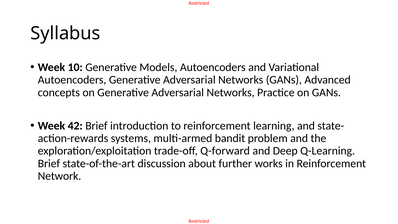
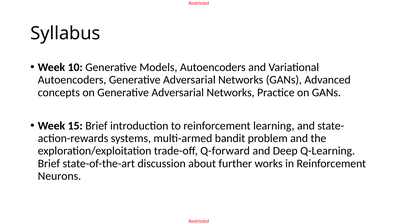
42: 42 -> 15 (75, 126)
Network: Network -> Neurons (59, 176)
